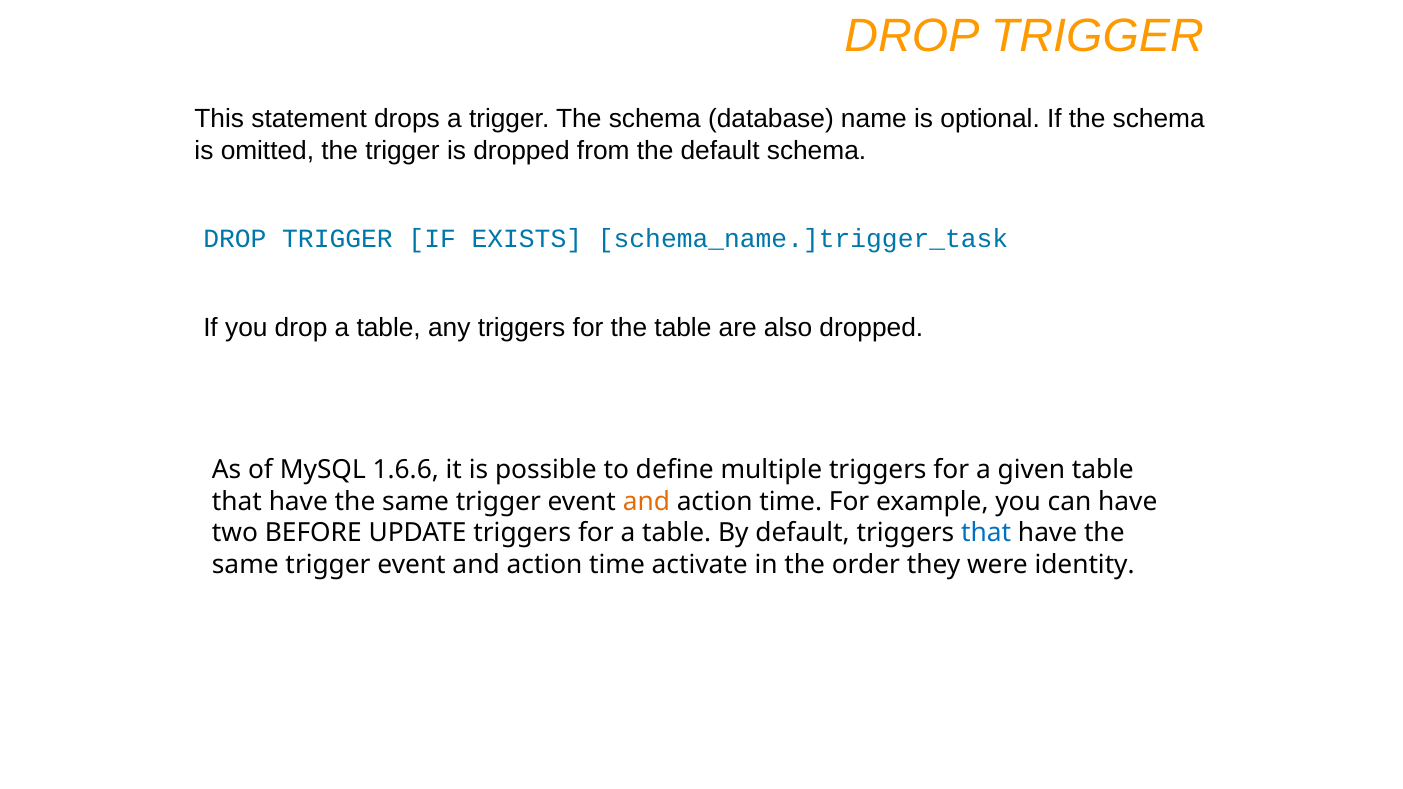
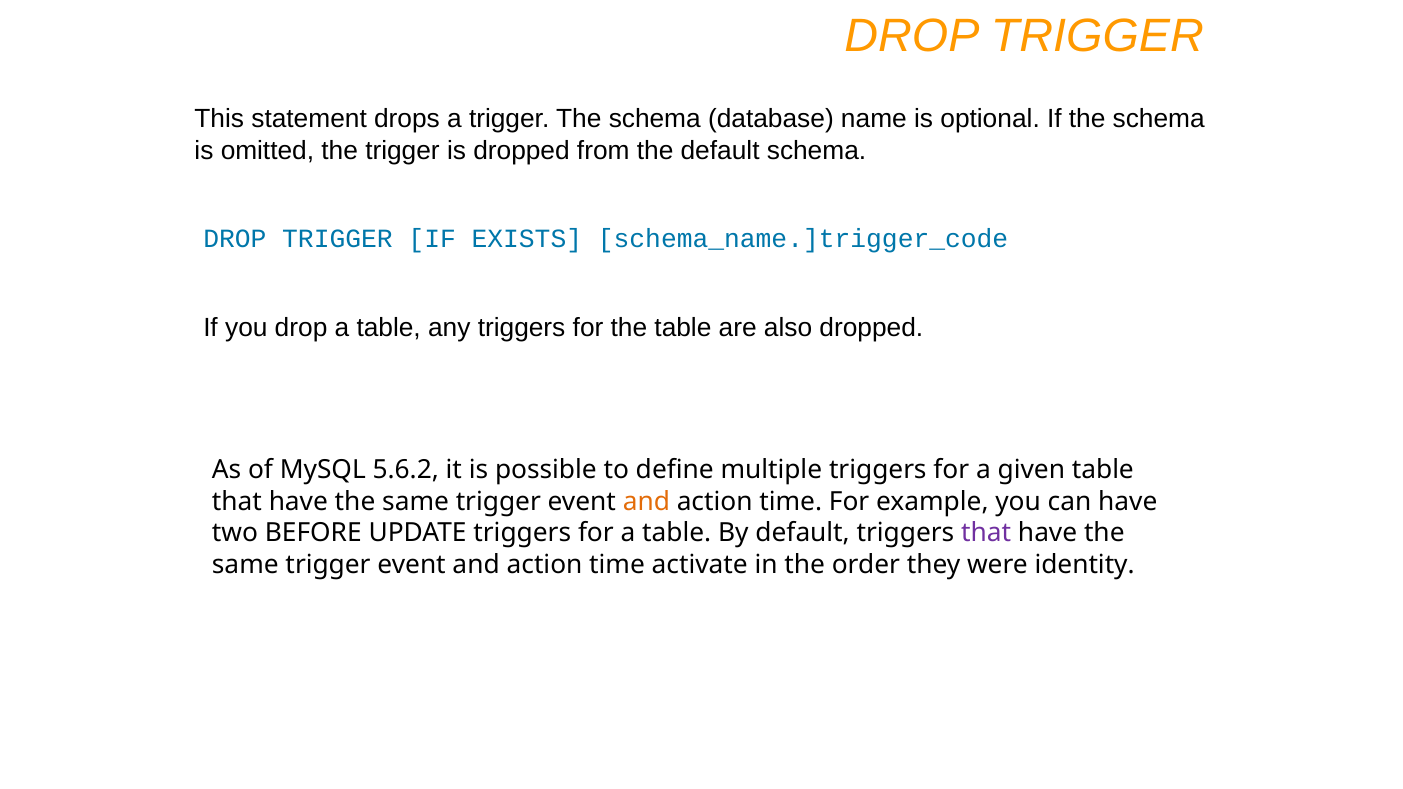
schema_name.]trigger_task: schema_name.]trigger_task -> schema_name.]trigger_code (803, 239)
1.6.6: 1.6.6 -> 5.6.2 (406, 470)
that colour: blue -> purple (986, 533)
